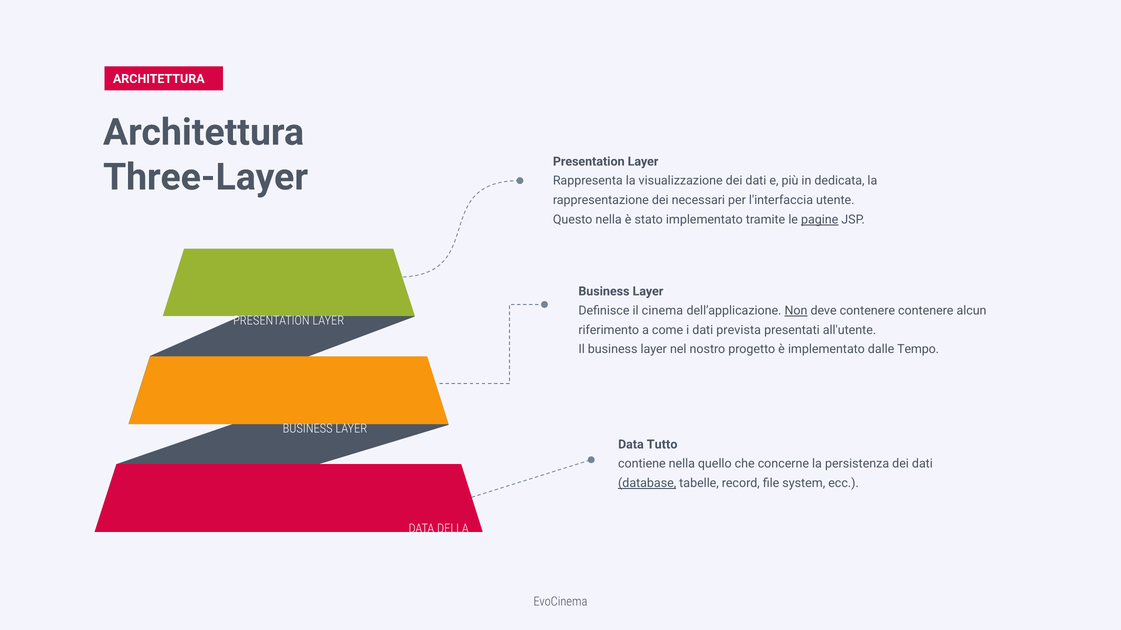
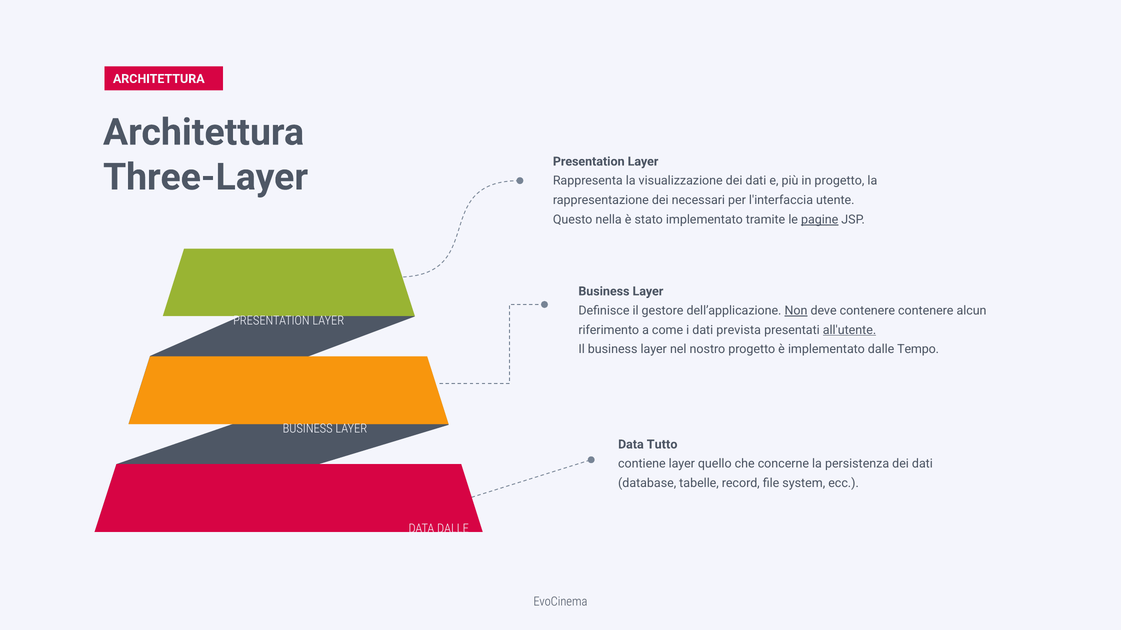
in dedicata: dedicata -> progetto (839, 181)
cinema: cinema -> gestore (663, 311)
all'utente underline: none -> present (849, 330)
contiene nella: nella -> layer (682, 464)
database underline: present -> none (647, 484)
DATA DELLA: DELLA -> DALLE (453, 529)
